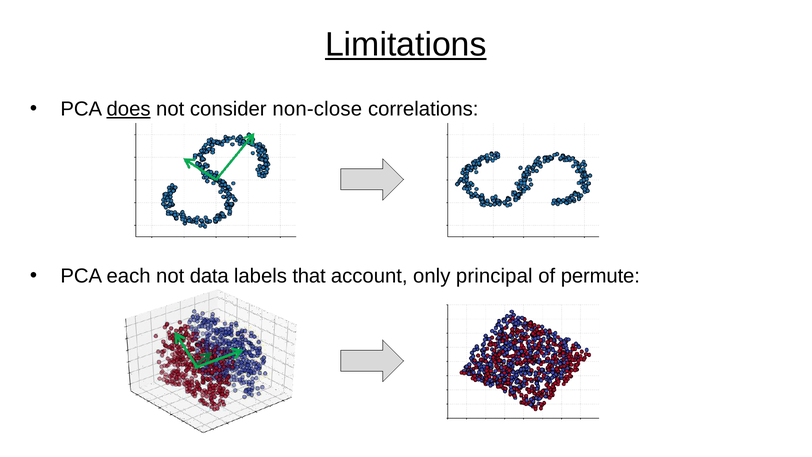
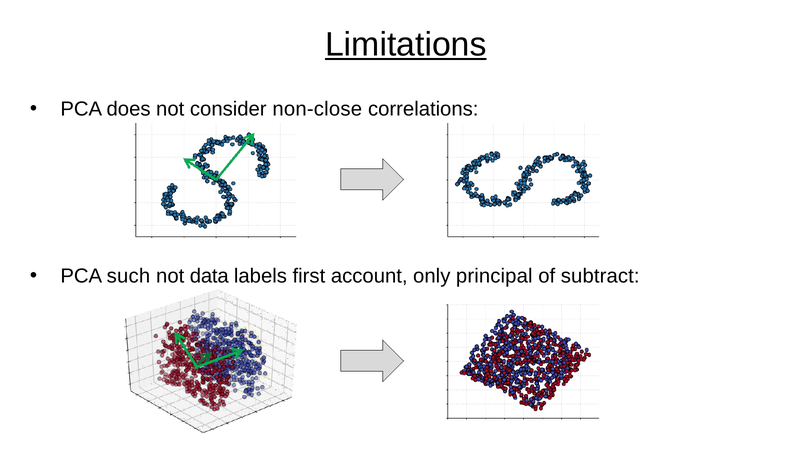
does underline: present -> none (129, 109)
each: each -> such (128, 276)
that: that -> first (309, 276)
permute: permute -> subtract (600, 276)
